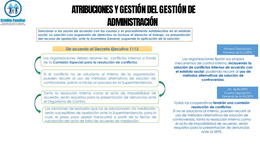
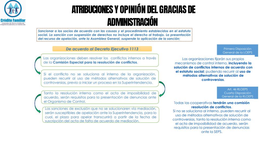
Y GESTIÓN: GESTIÓN -> OPINIÓN (133, 10)
DEL GESTIÓN: GESTIÓN -> GRACIAS (173, 10)
